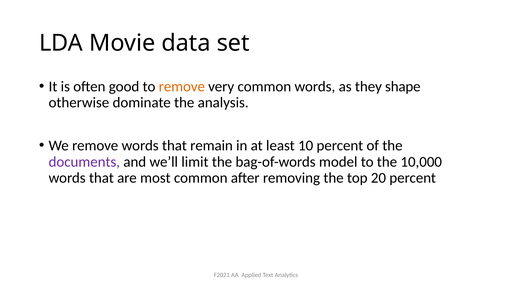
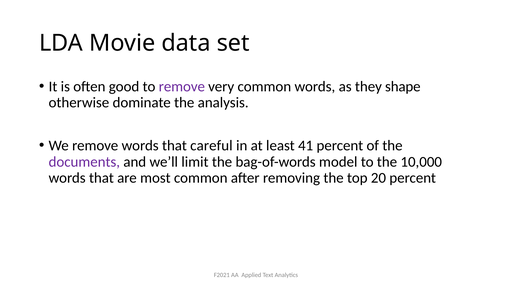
remove colour: orange -> purple (182, 87)
remain: remain -> careful (211, 146)
10: 10 -> 41 (306, 146)
